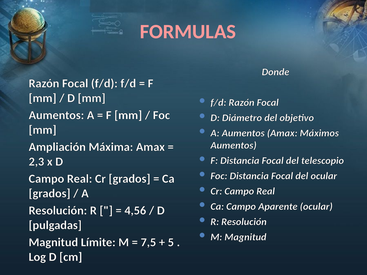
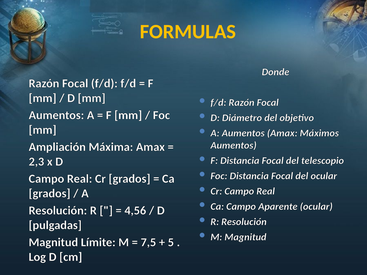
FORMULAS colour: pink -> yellow (188, 32)
